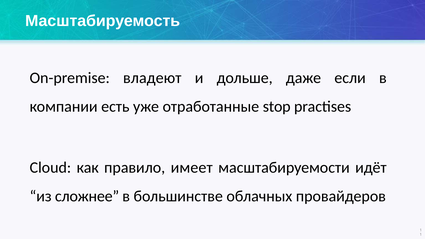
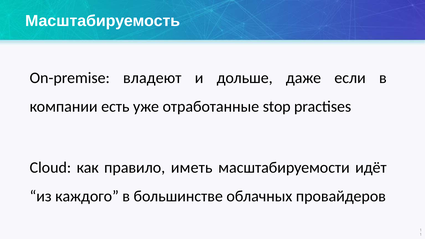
имеет: имеет -> иметь (192, 168)
сложнее: сложнее -> каждого (87, 196)
